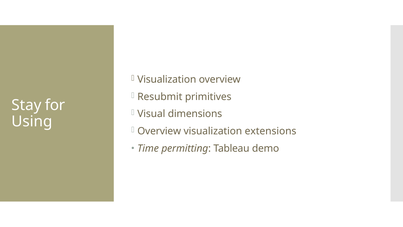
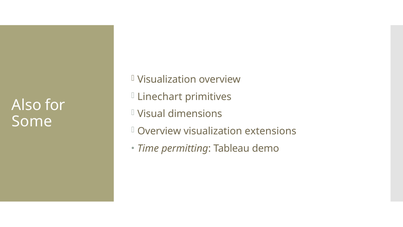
Resubmit: Resubmit -> Linechart (160, 97)
Stay: Stay -> Also (26, 105)
Using: Using -> Some (32, 121)
